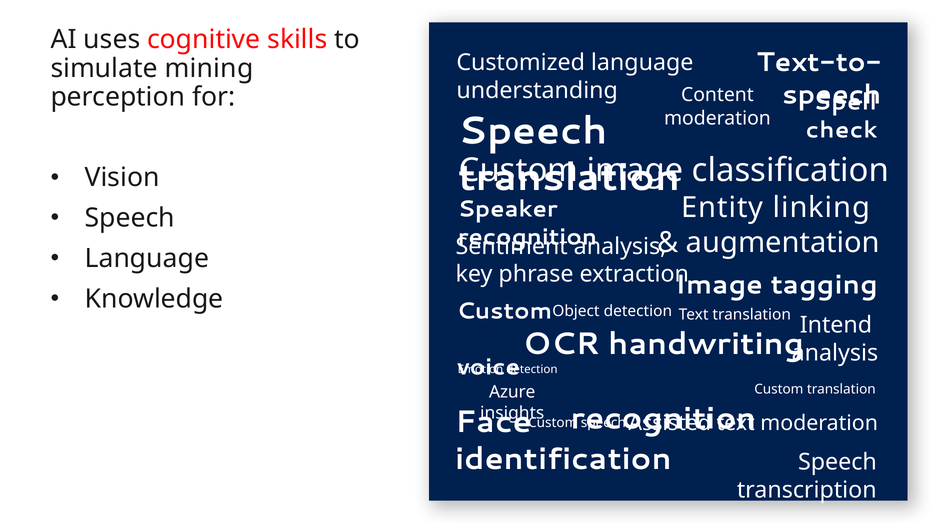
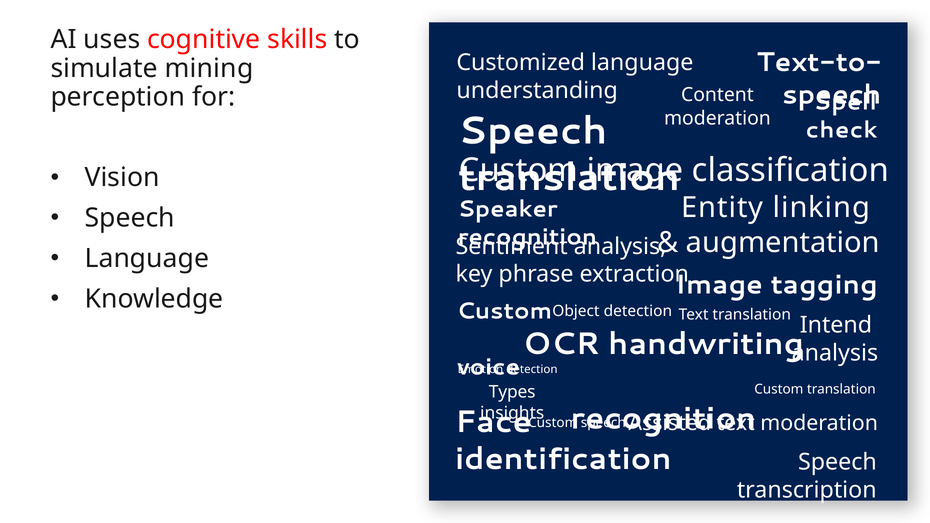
Azure: Azure -> Types (512, 392)
